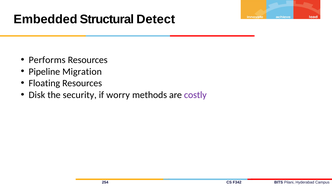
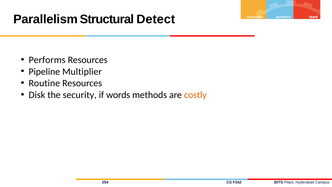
Embedded: Embedded -> Parallelism (46, 19)
Migration: Migration -> Multiplier (82, 71)
Floating: Floating -> Routine (44, 83)
worry: worry -> words (118, 95)
costly colour: purple -> orange (195, 95)
